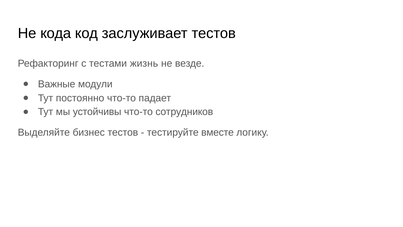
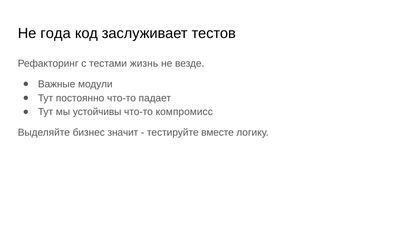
кода: кода -> года (56, 33)
сотрудников: сотрудников -> компромисс (184, 112)
бизнес тестов: тестов -> значит (123, 132)
